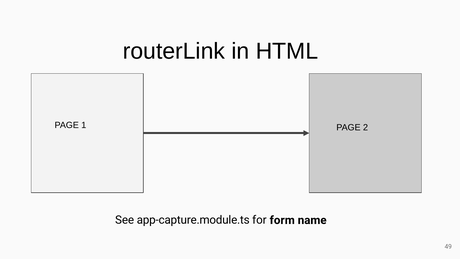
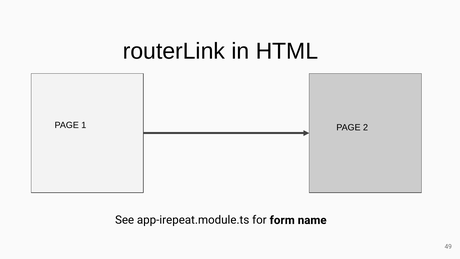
app-capture.module.ts: app-capture.module.ts -> app-irepeat.module.ts (193, 220)
